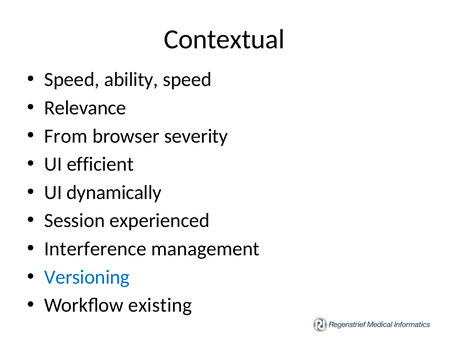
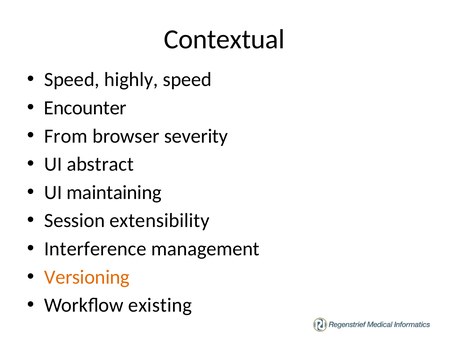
ability: ability -> highly (131, 80)
Relevance: Relevance -> Encounter (85, 108)
efficient: efficient -> abstract (100, 164)
dynamically: dynamically -> maintaining (114, 192)
experienced: experienced -> extensibility (160, 221)
Versioning colour: blue -> orange (87, 277)
